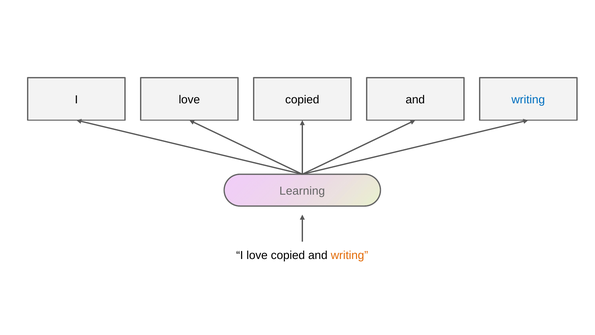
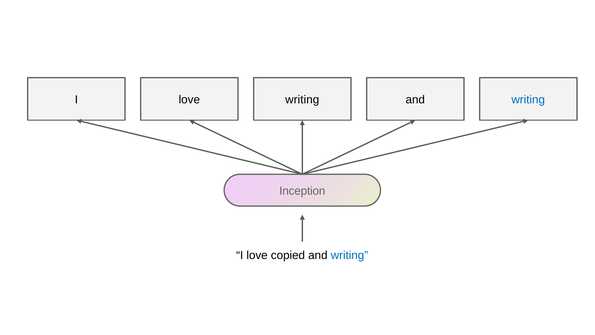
copied: copied -> writing (302, 100)
Learning: Learning -> Inception (302, 191)
writing colour: orange -> blue (349, 255)
